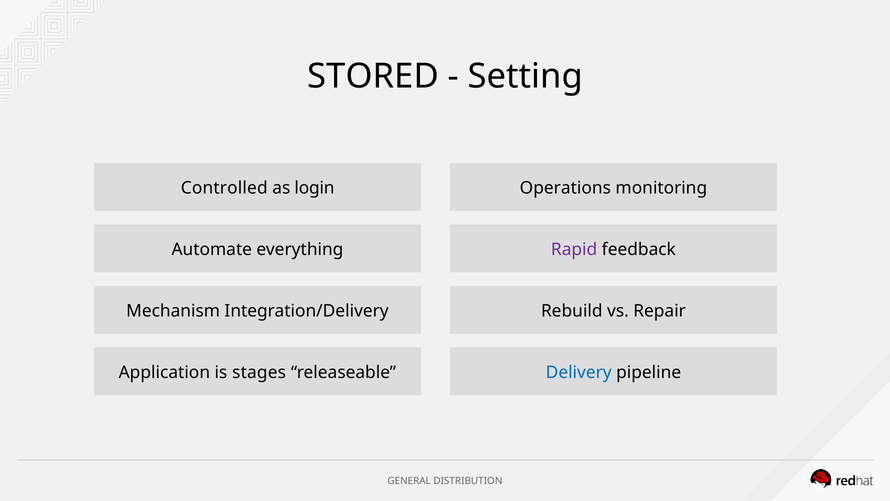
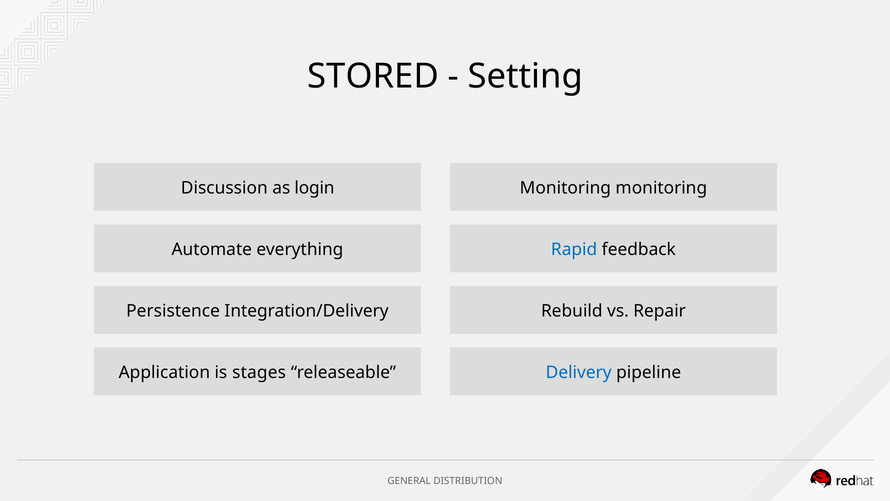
Controlled: Controlled -> Discussion (224, 188)
Operations: Operations -> Monitoring (565, 188)
Rapid colour: purple -> blue (574, 249)
Mechanism: Mechanism -> Persistence (173, 311)
